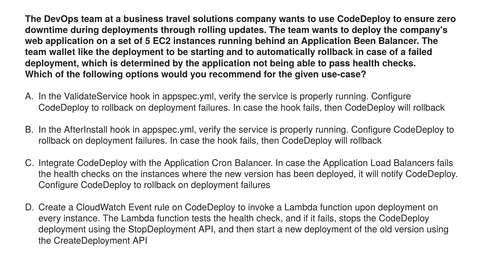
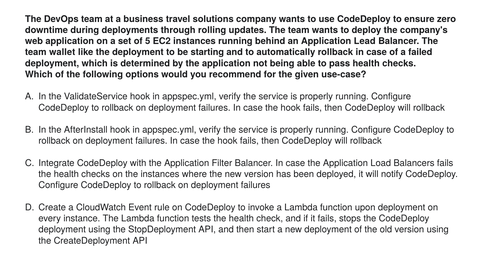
Application Been: Been -> Lead (365, 41)
Cron: Cron -> Filter (222, 163)
